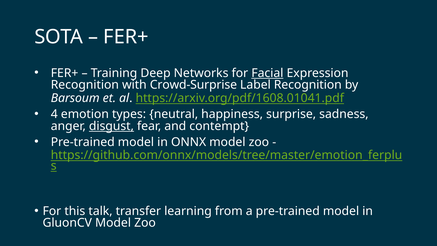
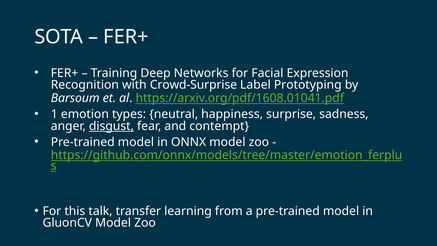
Facial underline: present -> none (267, 73)
Label Recognition: Recognition -> Prototyping (308, 85)
4: 4 -> 1 (54, 114)
